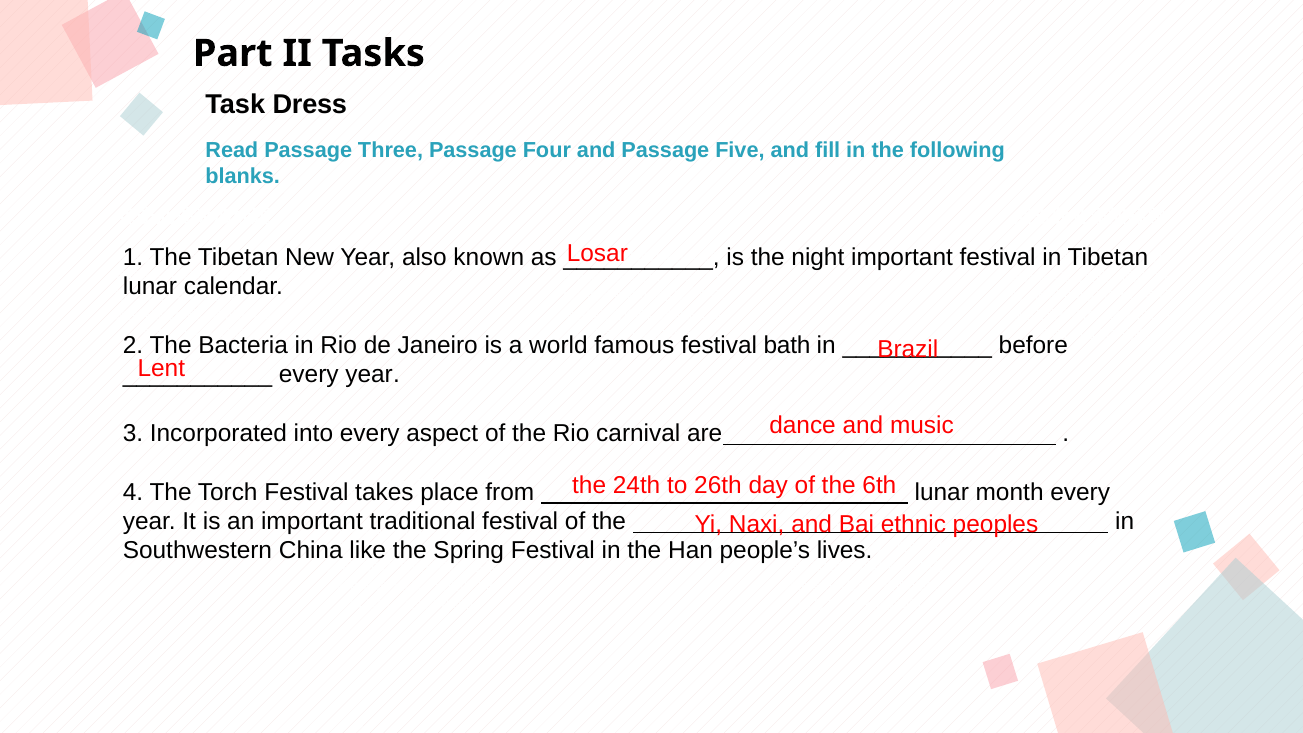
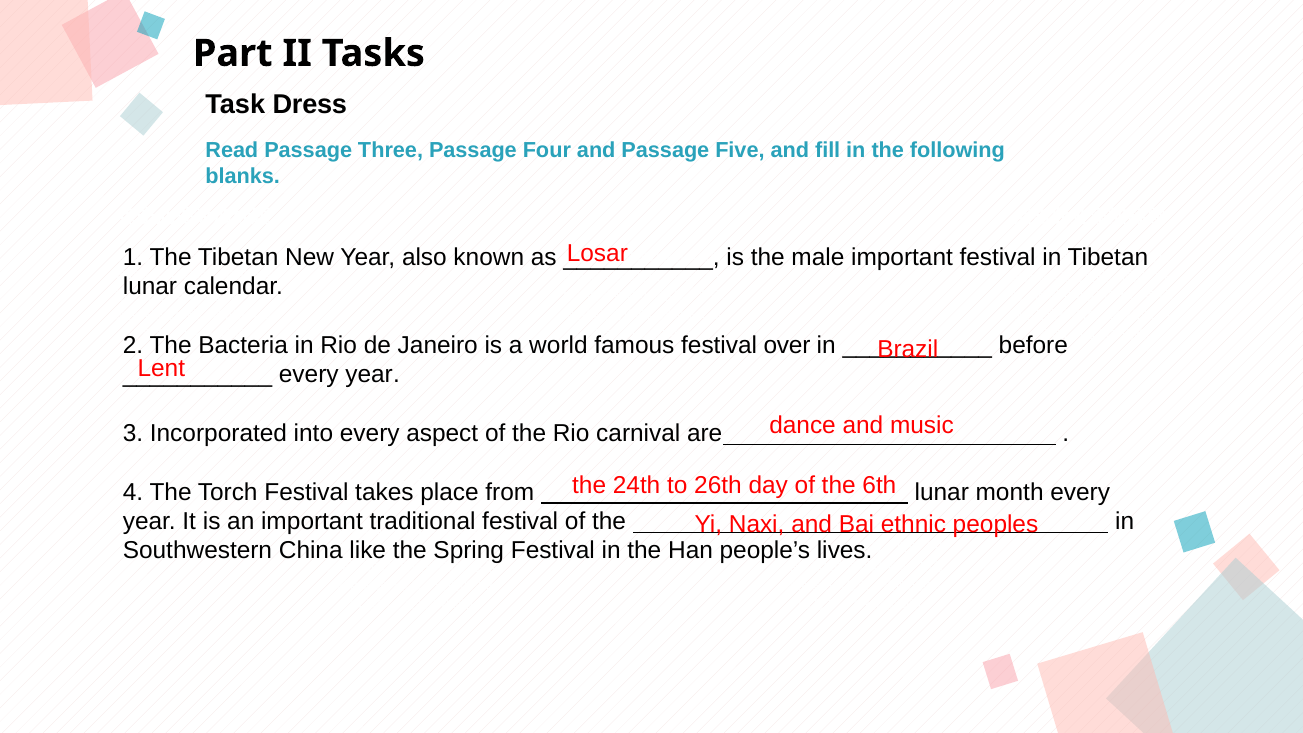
night: night -> male (818, 258)
bath: bath -> over (787, 346)
